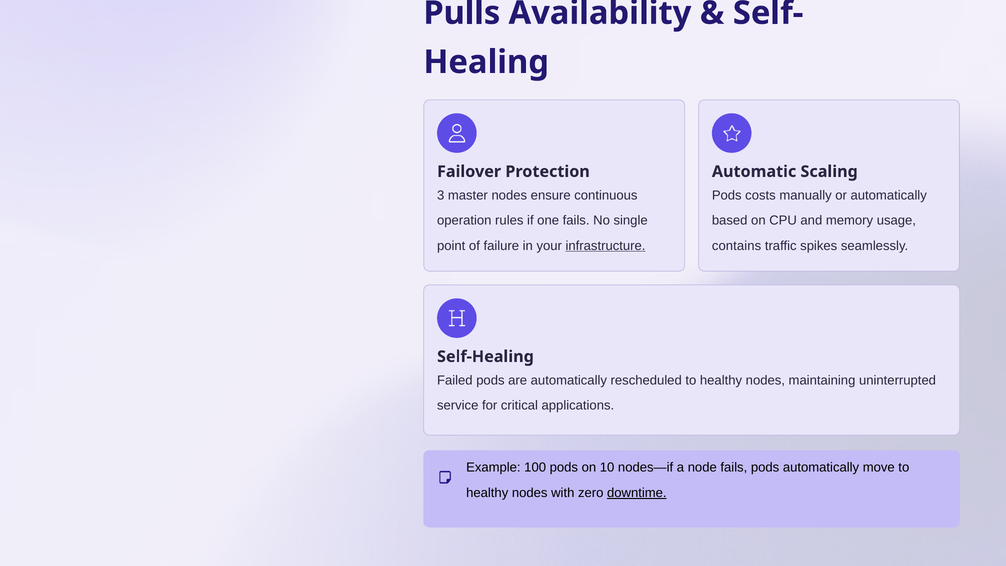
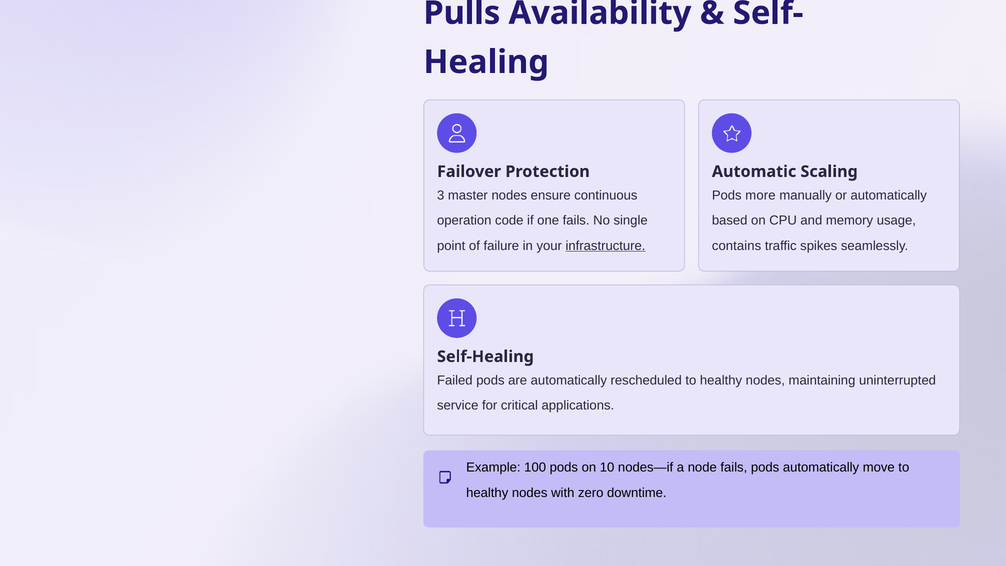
costs: costs -> more (760, 195)
rules: rules -> code (509, 221)
downtime underline: present -> none (637, 493)
